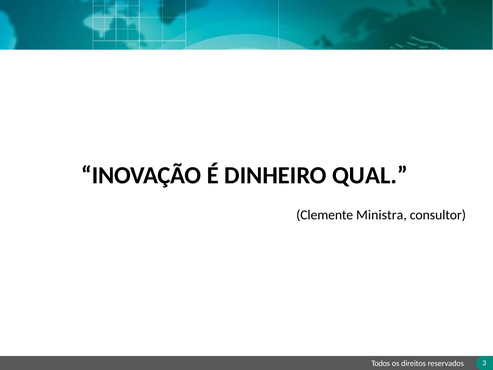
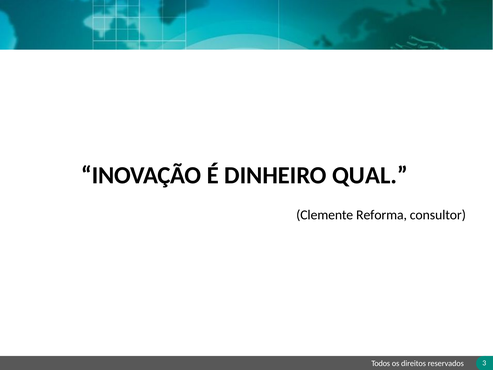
Ministra: Ministra -> Reforma (382, 215)
